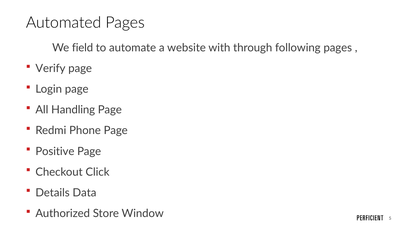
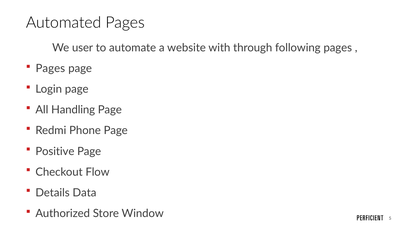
field: field -> user (83, 48)
Verify: Verify -> Pages (50, 68)
Click: Click -> Flow (98, 172)
